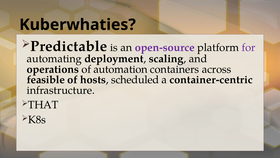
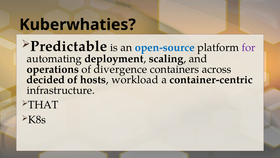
open-source colour: purple -> blue (165, 47)
automation: automation -> divergence (120, 69)
feasible: feasible -> decided (46, 80)
scheduled: scheduled -> workload (135, 80)
